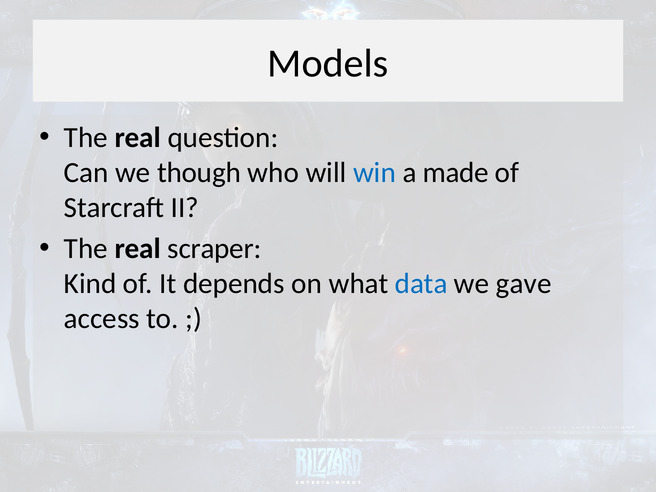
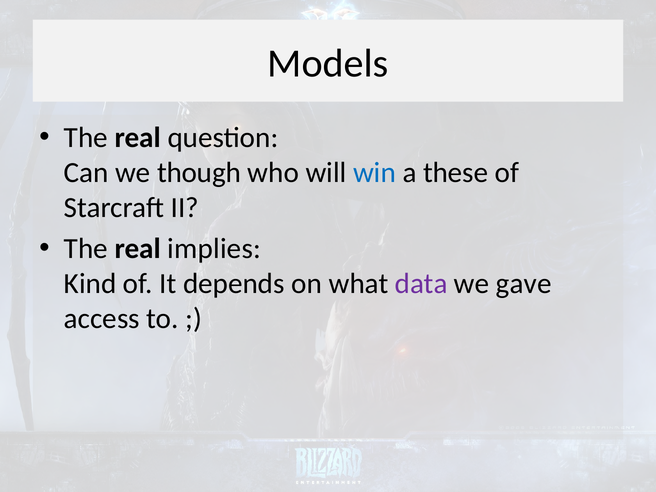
made: made -> these (456, 173)
scraper: scraper -> implies (214, 248)
data colour: blue -> purple (421, 283)
